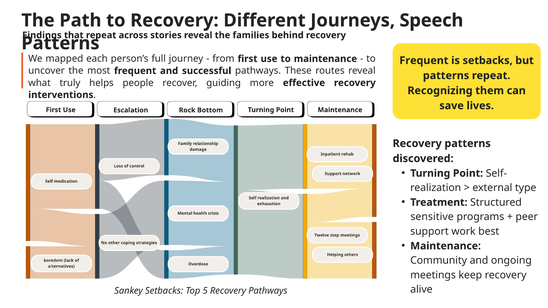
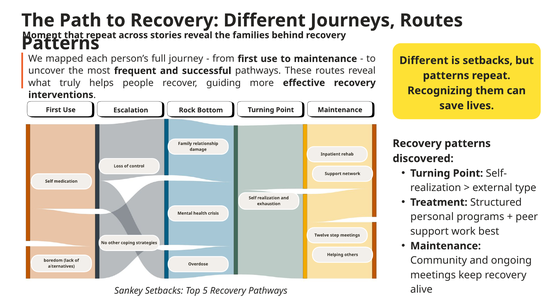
Journeys Speech: Speech -> Routes (431, 20)
Findings: Findings -> Moment (42, 35)
Frequent: Frequent -> Different (424, 61)
sensitive: sensitive -> personal (432, 217)
